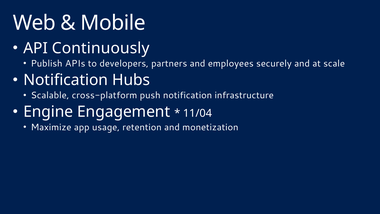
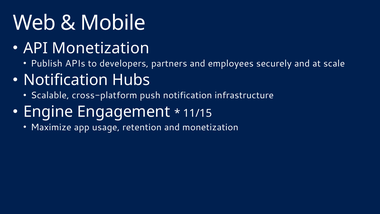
API Continuously: Continuously -> Monetization (101, 48)
11/04: 11/04 -> 11/15 (197, 113)
